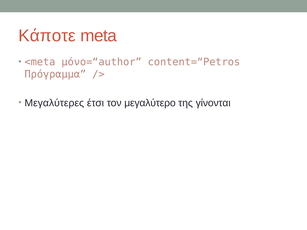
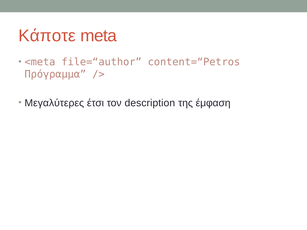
μόνο=“author: μόνο=“author -> file=“author (102, 62)
μεγαλύτερο: μεγαλύτερο -> description (150, 103)
γίνονται: γίνονται -> έμφαση (213, 103)
